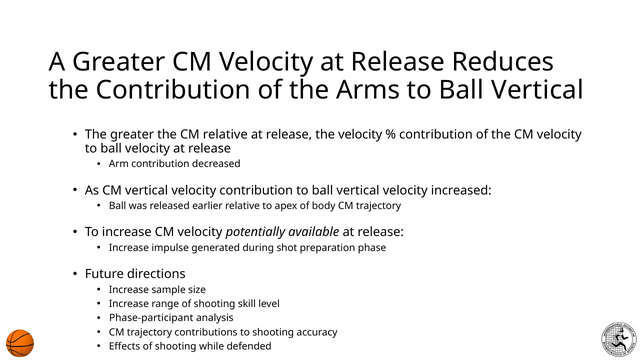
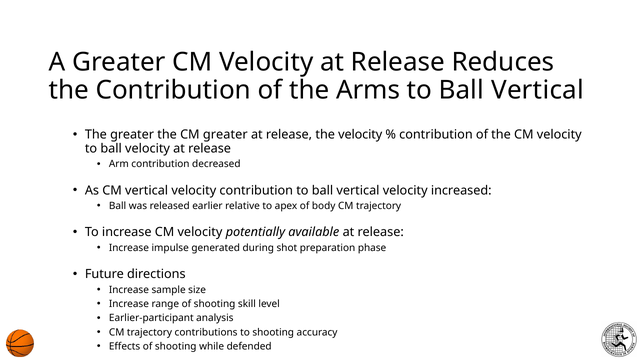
CM relative: relative -> greater (225, 135)
Phase-participant: Phase-participant -> Earlier-participant (151, 319)
